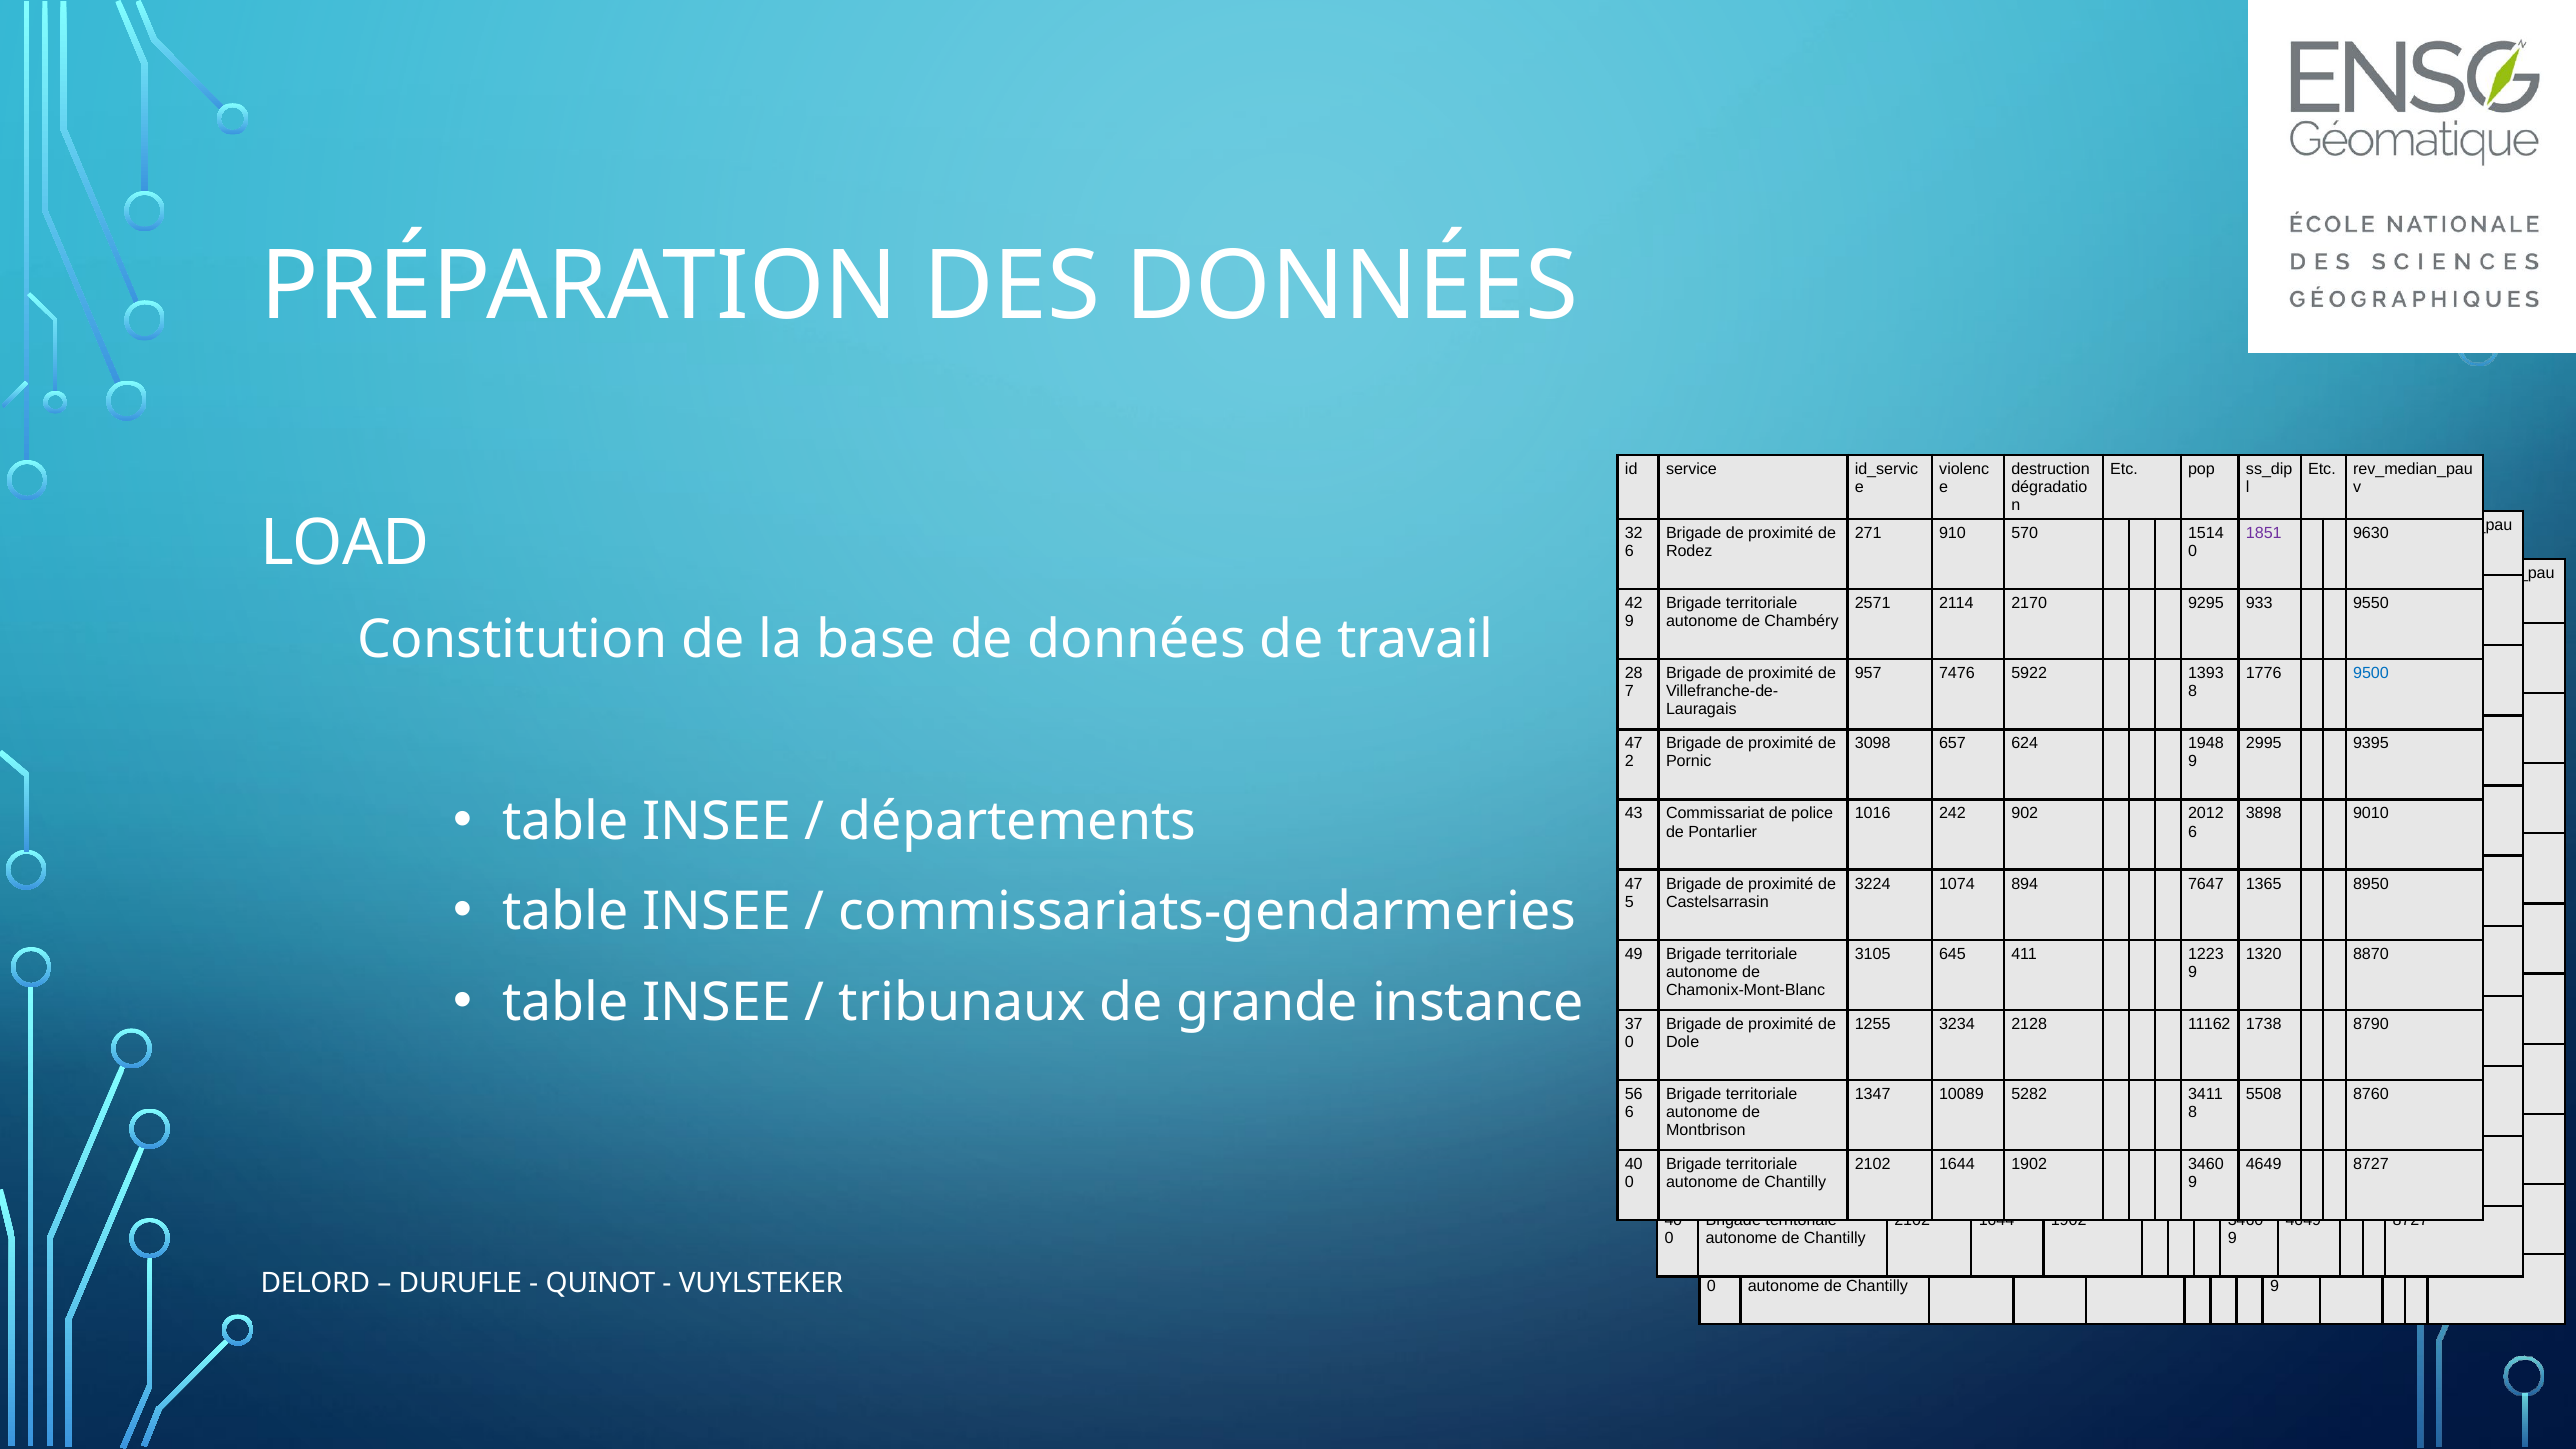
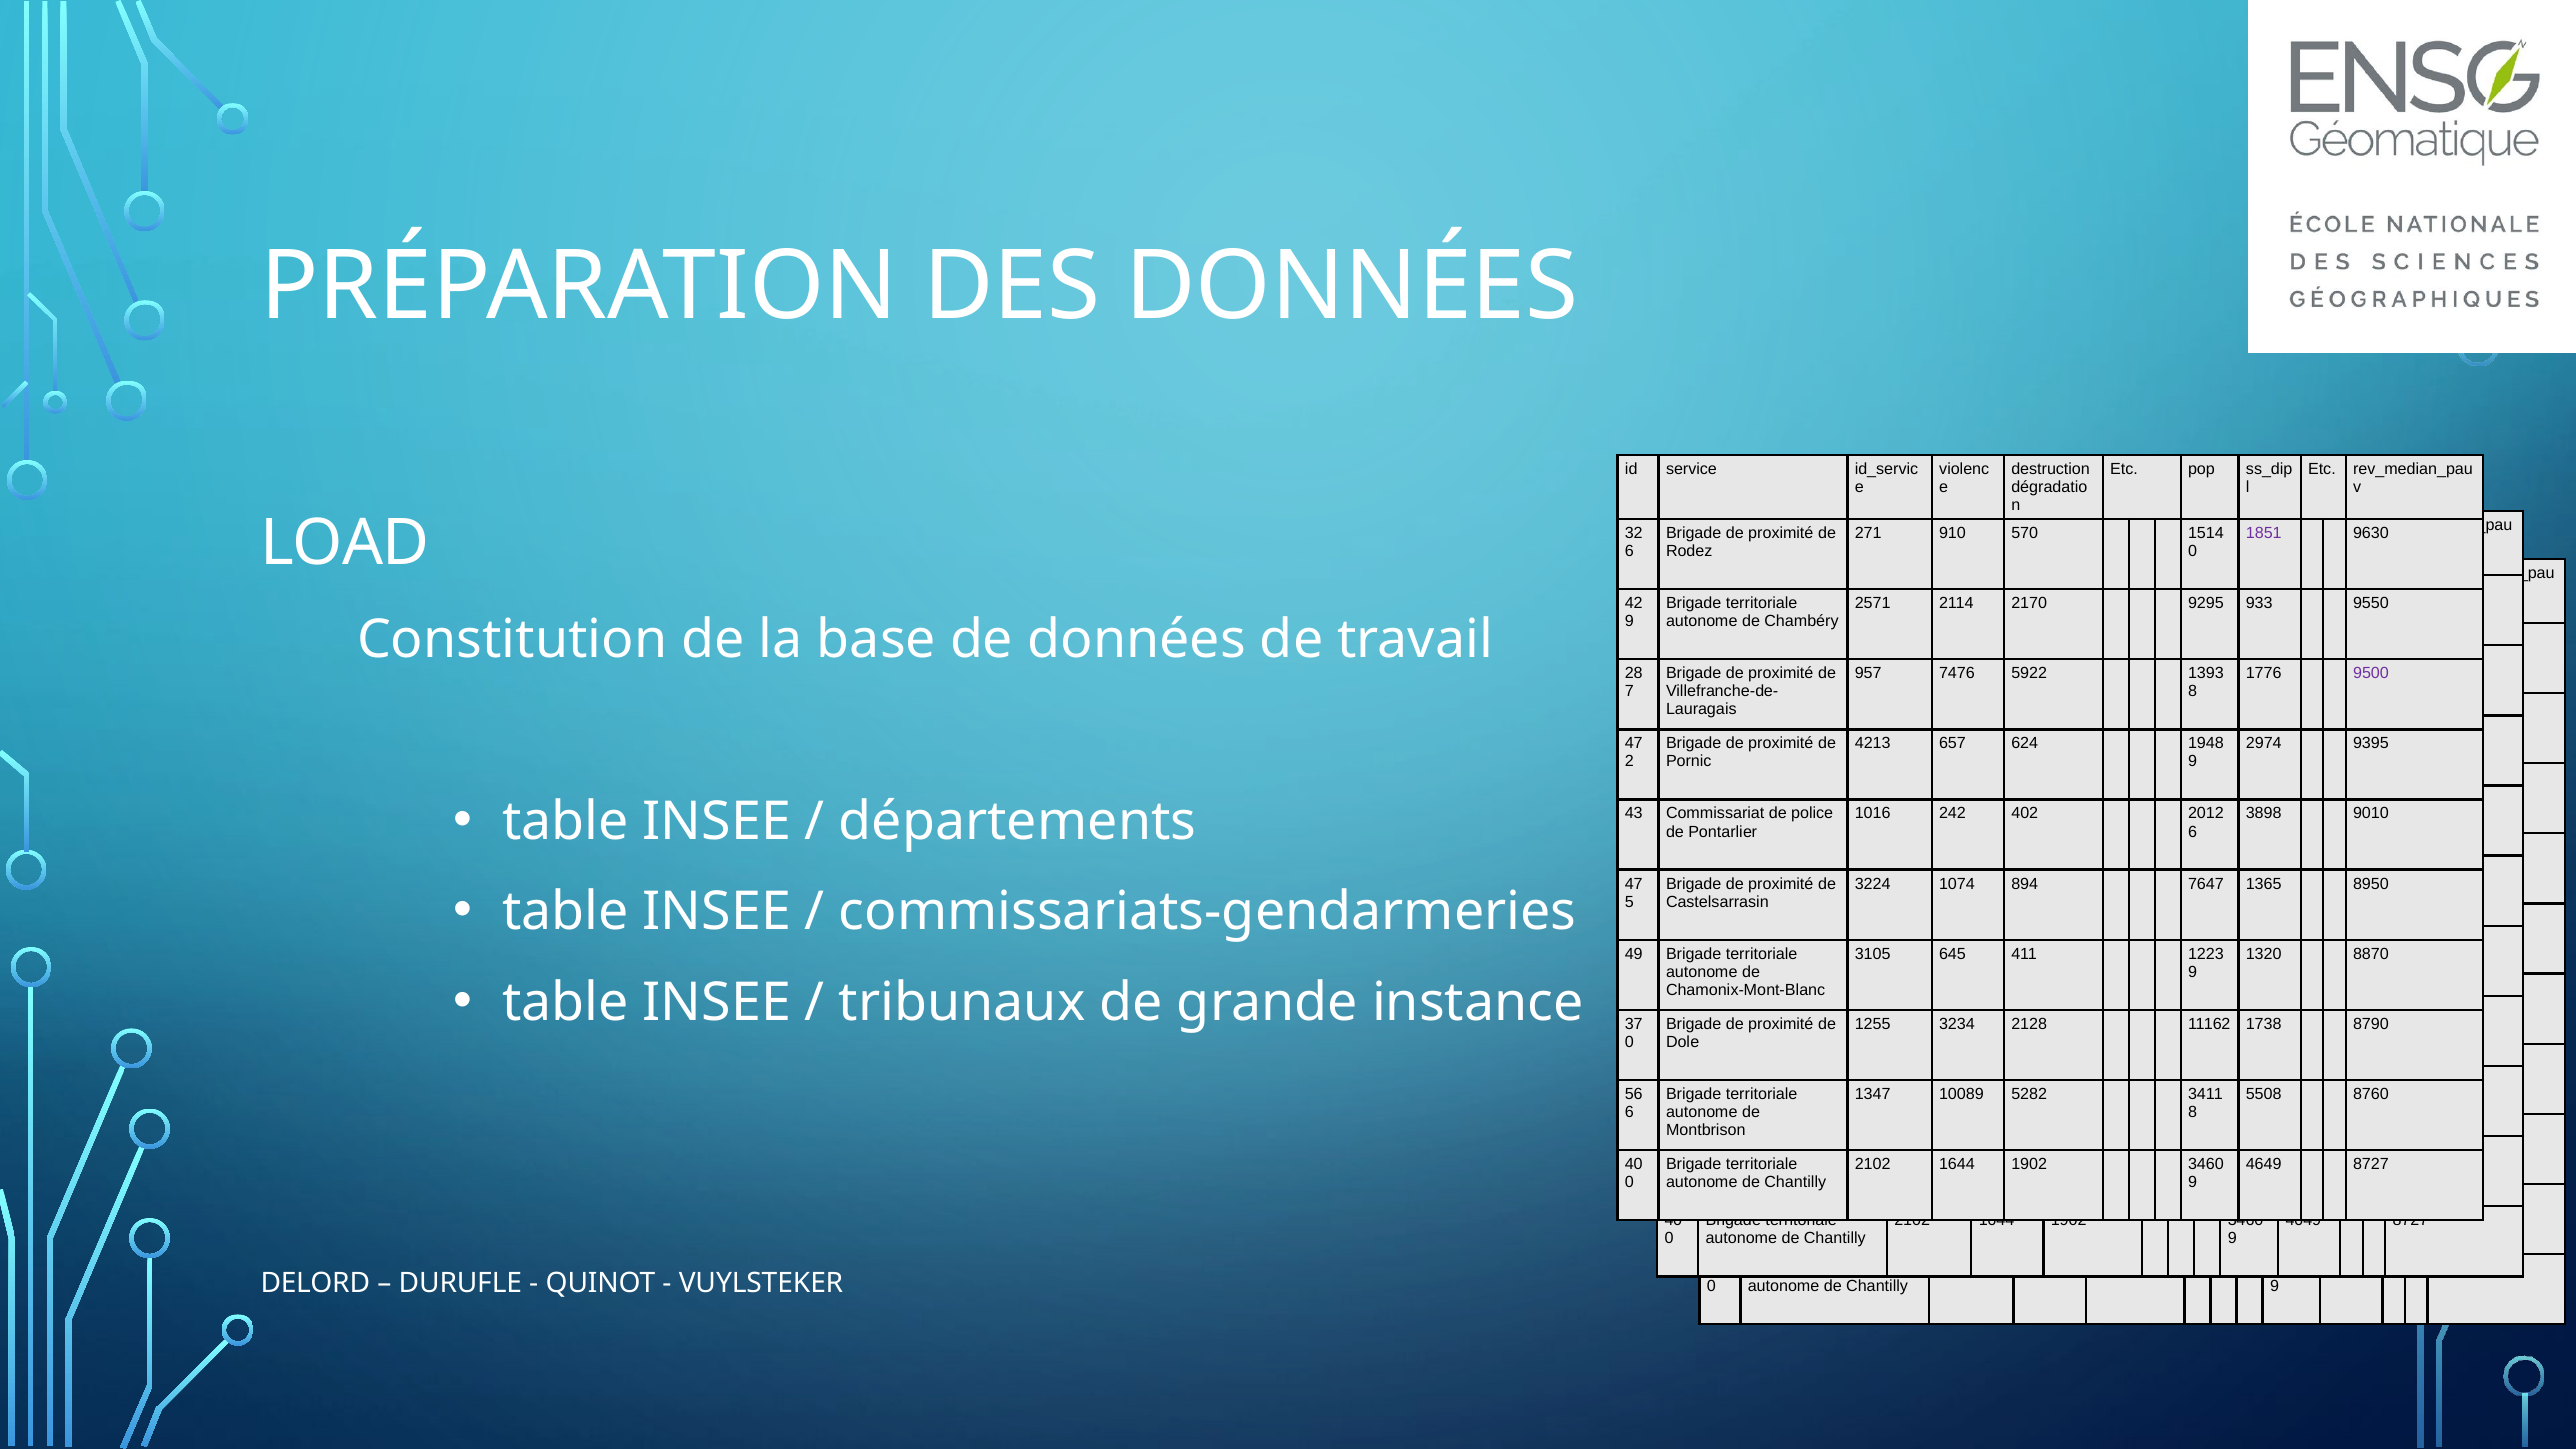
9500 colour: blue -> purple (2371, 673)
3098: 3098 -> 4213 (1873, 744)
2995: 2995 -> 2974 (2264, 744)
902: 902 -> 402 (2025, 814)
